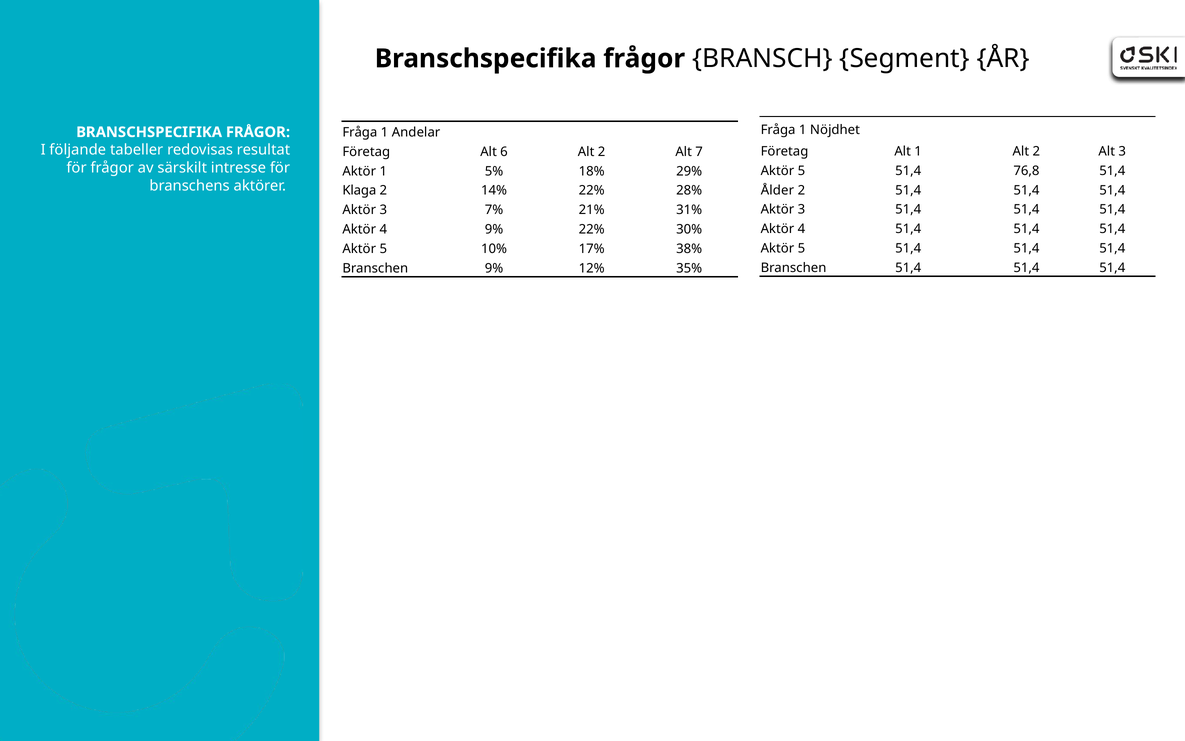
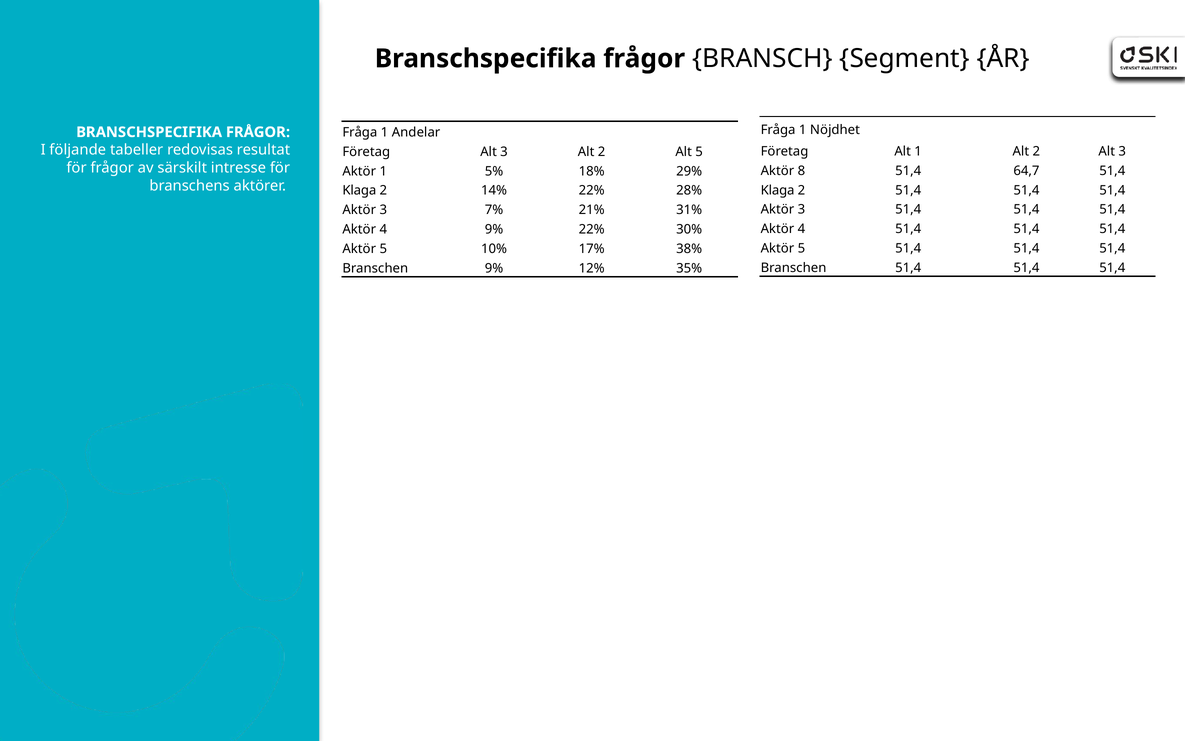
Företag Alt 6: 6 -> 3 (504, 152)
Alt 7: 7 -> 5 (699, 152)
5: 5 -> 8 (802, 171)
76,8: 76,8 -> 64,7 (1026, 171)
Ålder: Ålder -> Klaga (778, 190)
